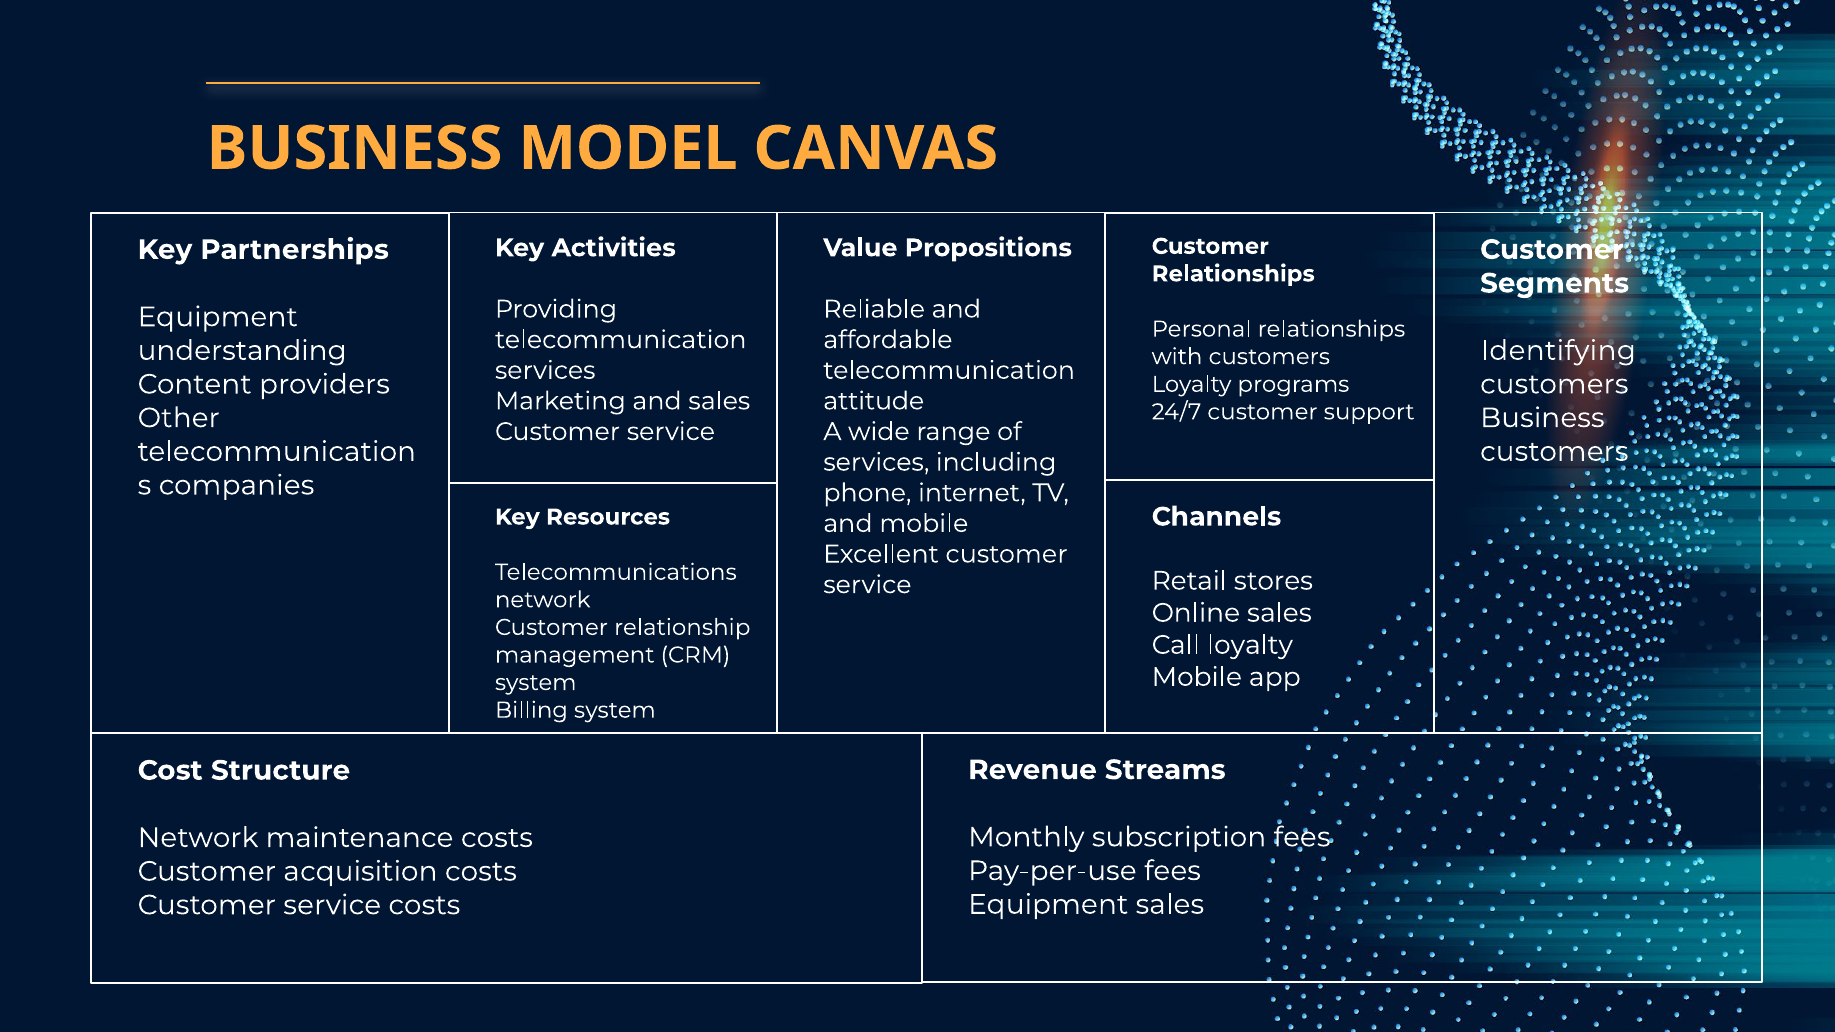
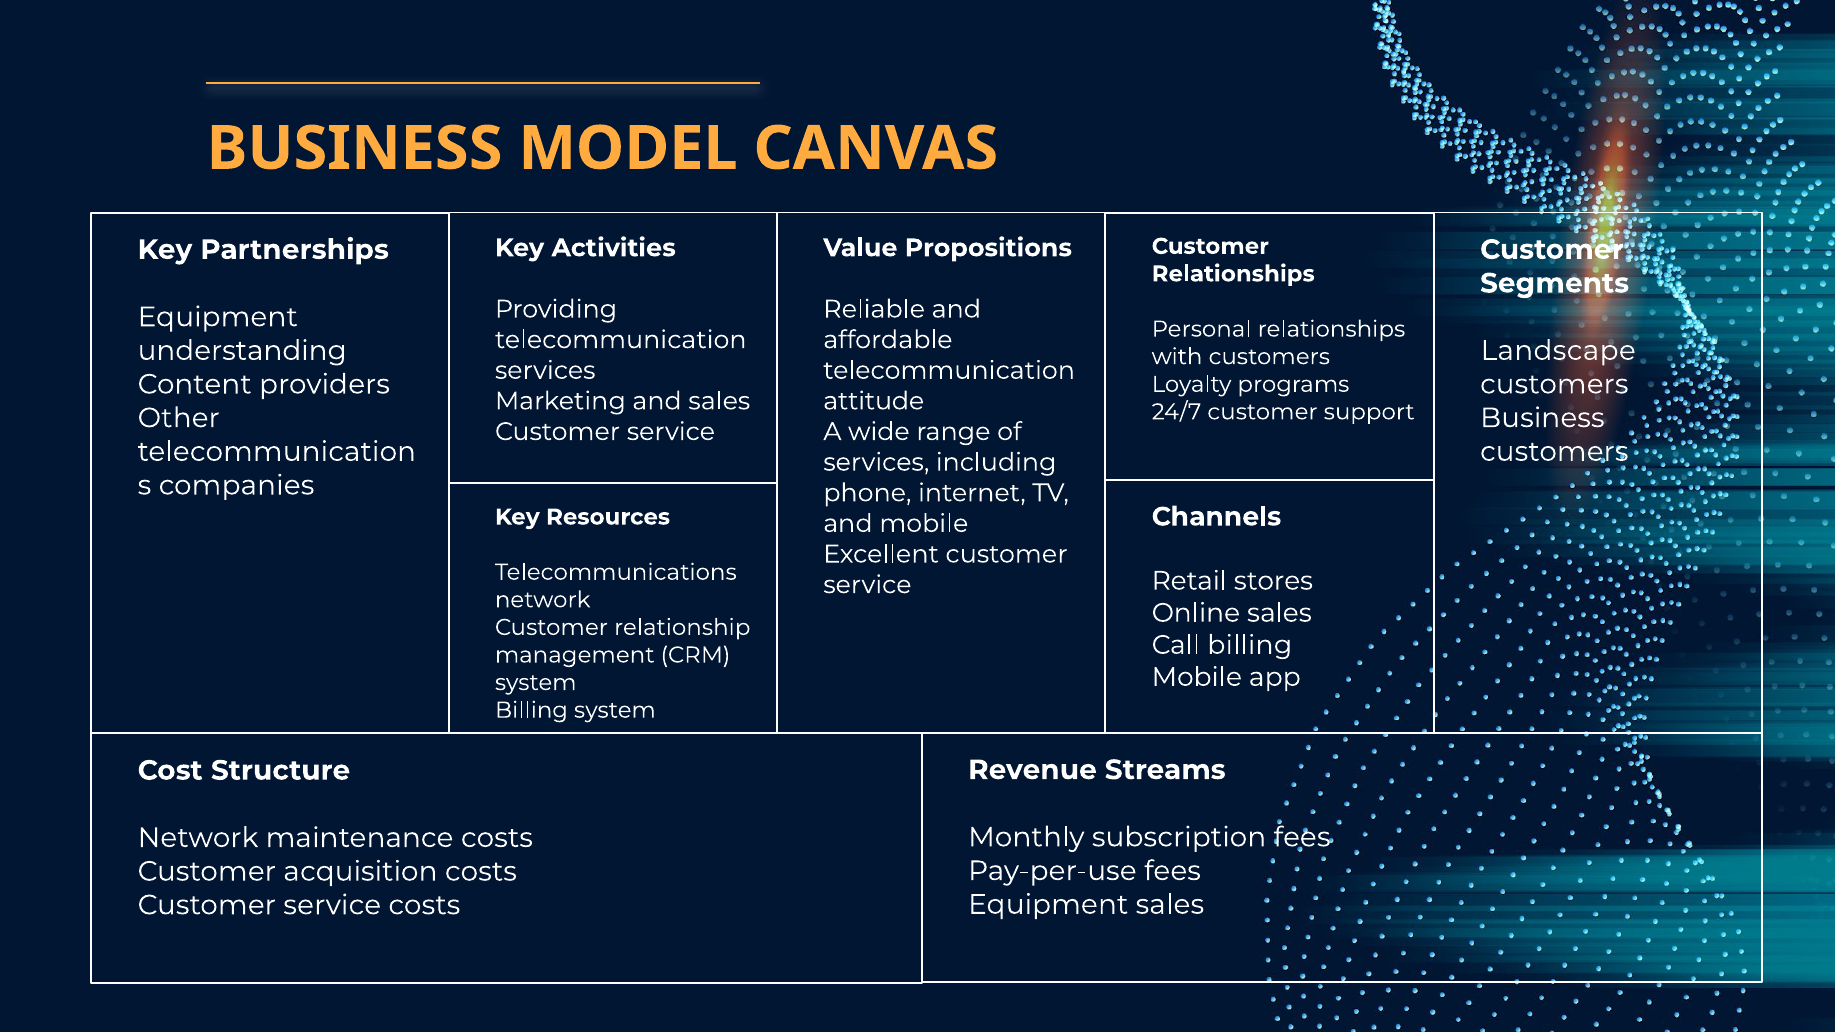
Identifying: Identifying -> Landscape (1558, 351)
Call loyalty: loyalty -> billing (1250, 645)
